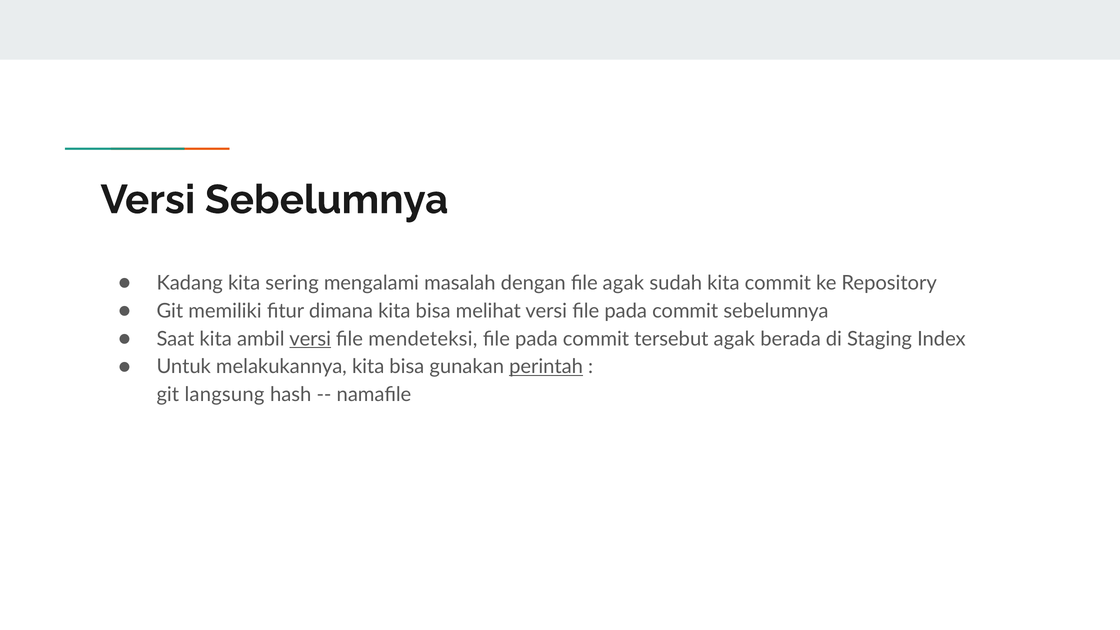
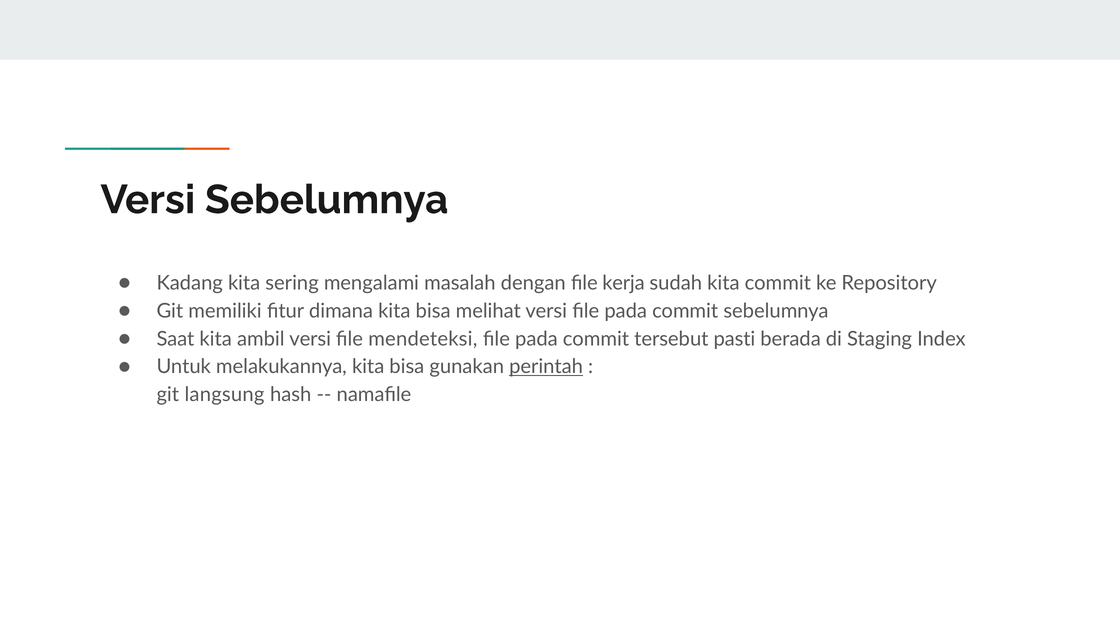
file agak: agak -> kerja (623, 283)
versi underline: present -> none (310, 339)
tersebut agak: agak -> pasti (734, 339)
